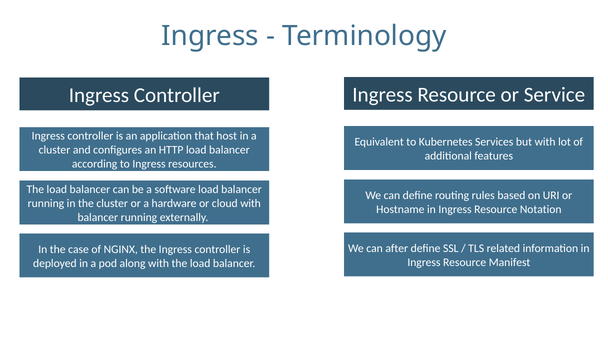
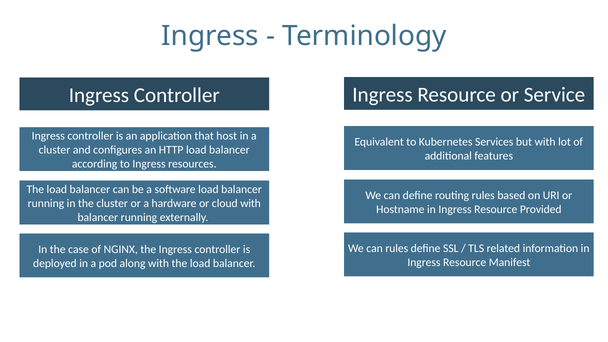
Notation: Notation -> Provided (541, 209)
can after: after -> rules (397, 248)
